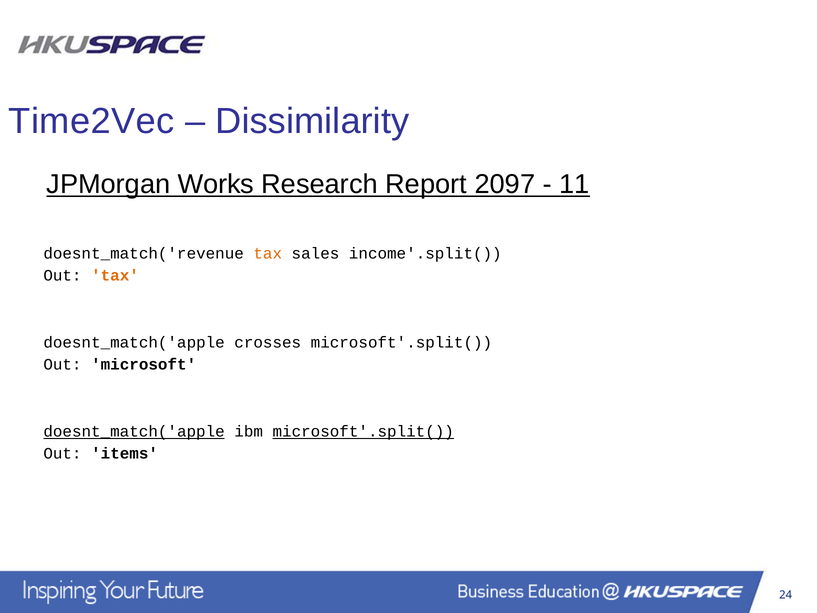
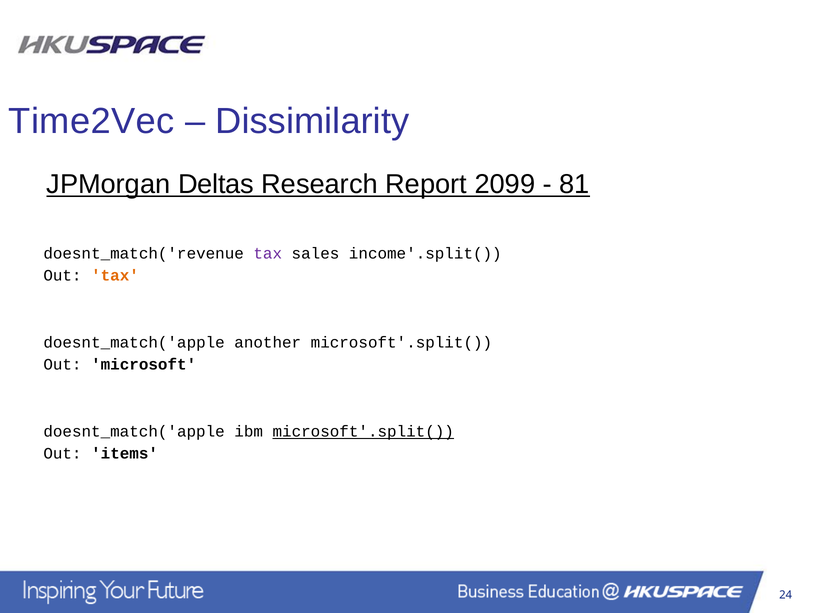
Works: Works -> Deltas (216, 184)
2097: 2097 -> 2099 (505, 184)
11: 11 -> 81 (574, 184)
tax colour: orange -> purple (268, 253)
crosses: crosses -> another (268, 342)
doesnt_match('apple underline: present -> none (134, 431)
